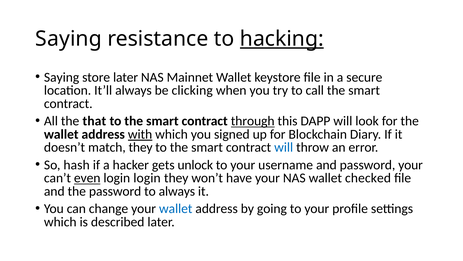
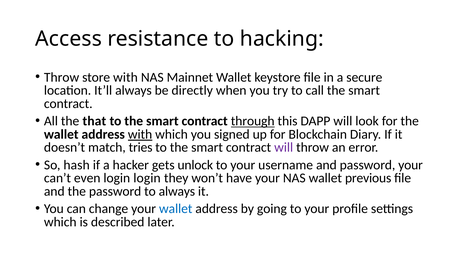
Saying: Saying -> Access (69, 39)
hacking underline: present -> none (282, 39)
Saying: Saying -> Throw (62, 77)
store later: later -> with (125, 77)
clicking: clicking -> directly (192, 90)
match they: they -> tries (141, 147)
will colour: blue -> purple (284, 147)
even underline: present -> none (87, 178)
checked: checked -> previous (368, 178)
